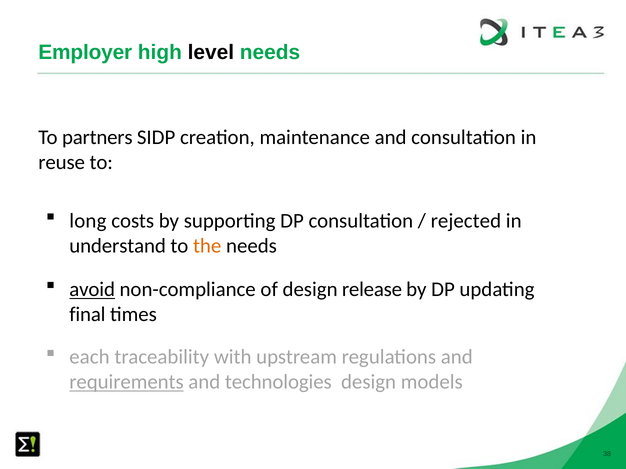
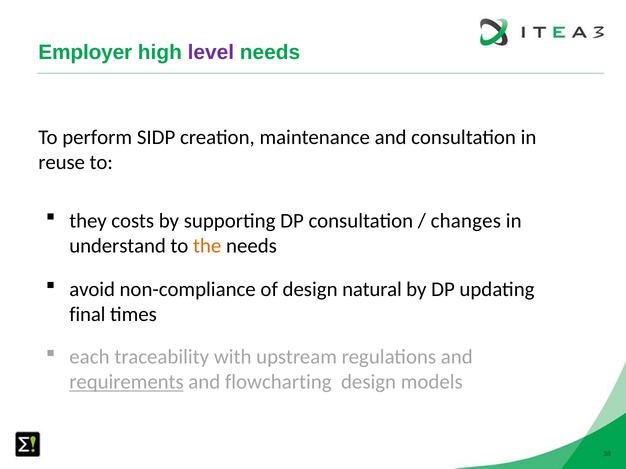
level colour: black -> purple (211, 52)
partners: partners -> perform (97, 138)
long: long -> they (88, 221)
rejected: rejected -> changes (466, 221)
avoid underline: present -> none (92, 290)
release: release -> natural (372, 290)
technologies: technologies -> flowcharting (278, 383)
